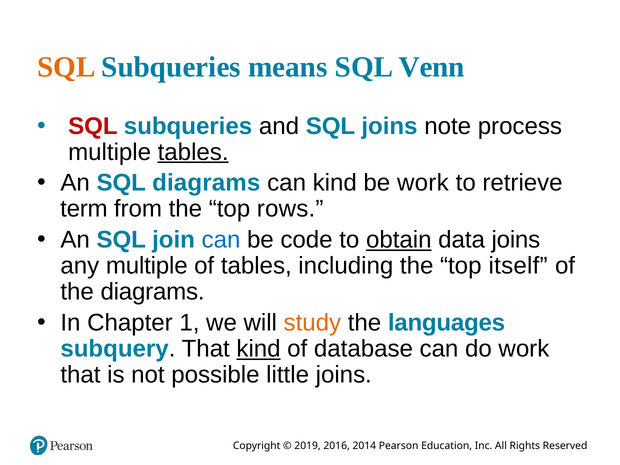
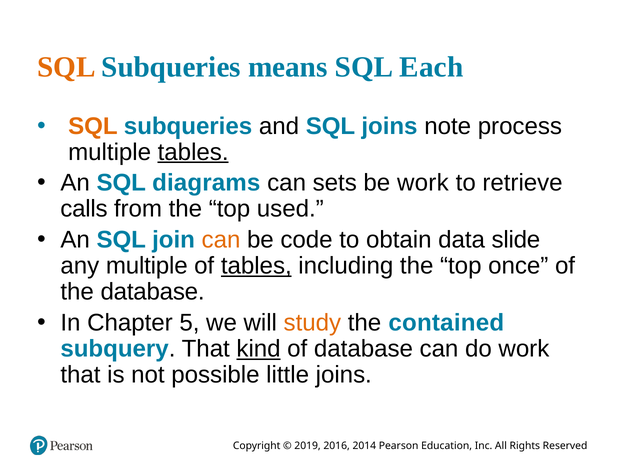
Venn: Venn -> Each (431, 67)
SQL colour: red -> orange (93, 126)
can kind: kind -> sets (335, 183)
term: term -> calls (84, 209)
rows: rows -> used (290, 209)
can colour: blue -> orange (221, 240)
obtain underline: present -> none (399, 240)
data joins: joins -> slide (516, 240)
tables underline: none -> present (256, 266)
itself: itself -> once (518, 266)
the diagrams: diagrams -> database (153, 292)
1: 1 -> 5 (189, 323)
languages: languages -> contained (446, 323)
